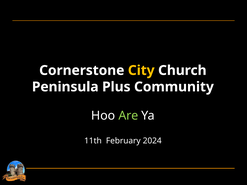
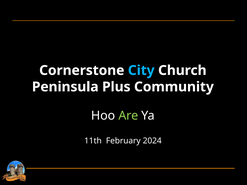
City colour: yellow -> light blue (141, 71)
